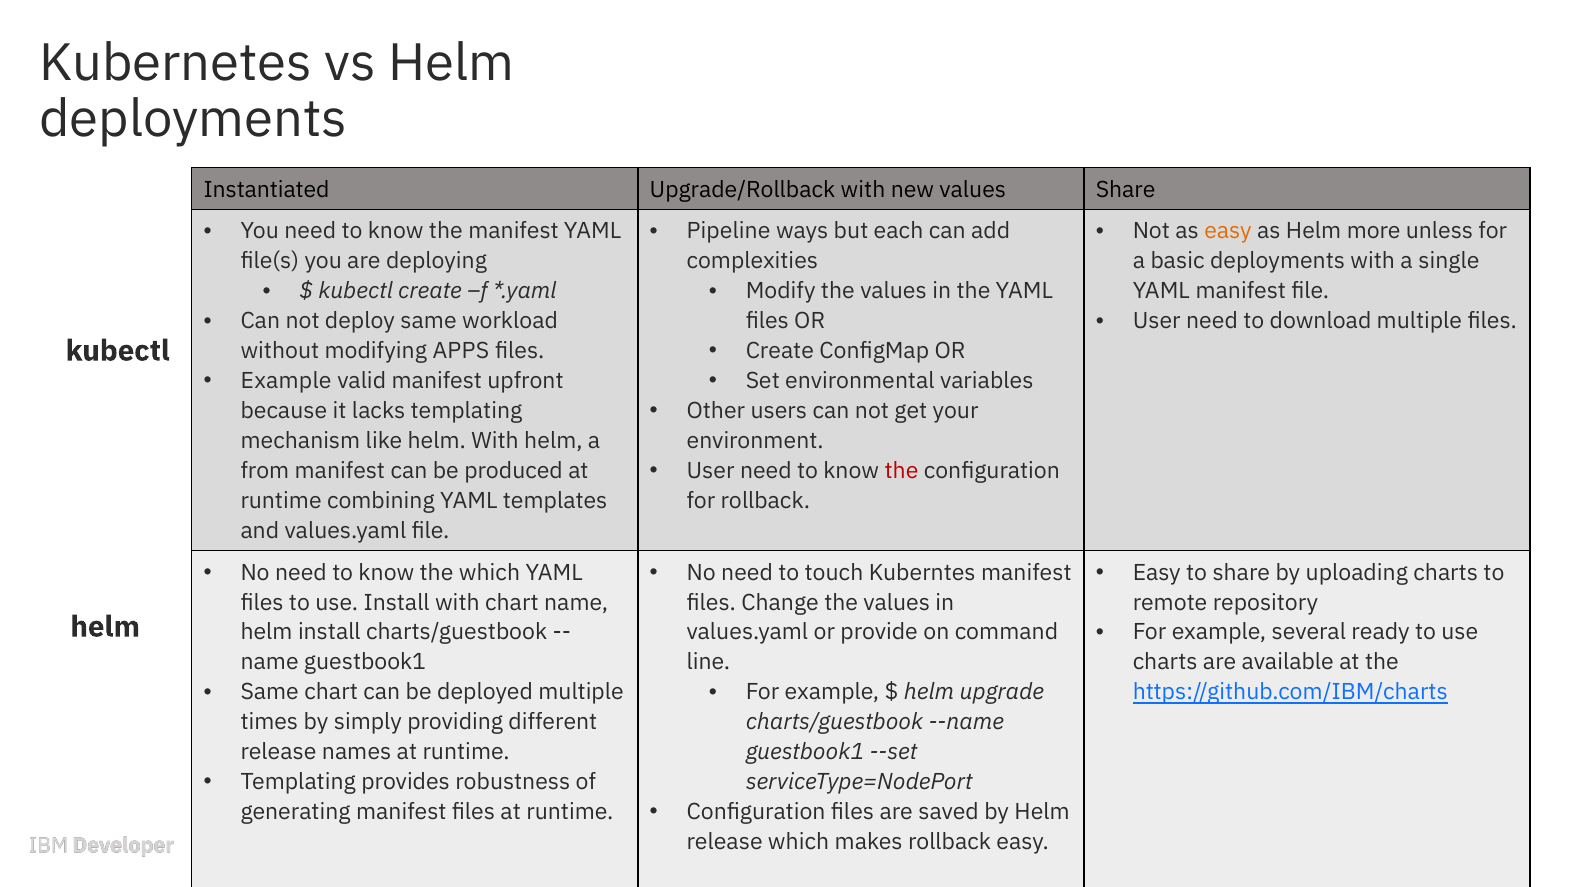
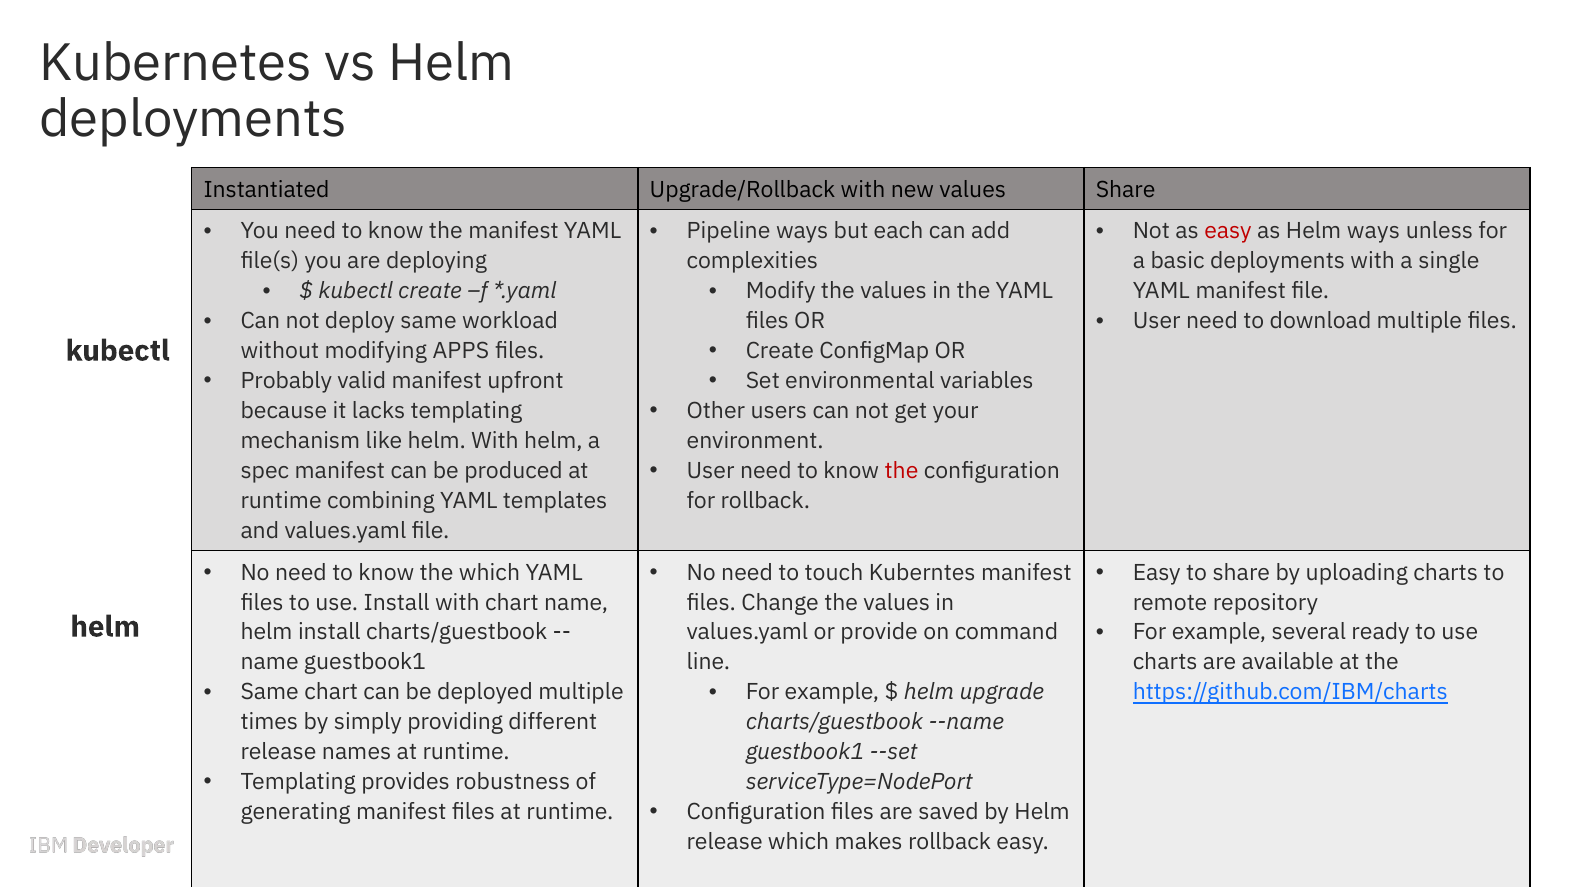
easy colour: orange -> red (1228, 231)
Helm more: more -> ways (1373, 231)
Example: Example -> Probably (286, 381)
from: from -> spec (265, 471)
